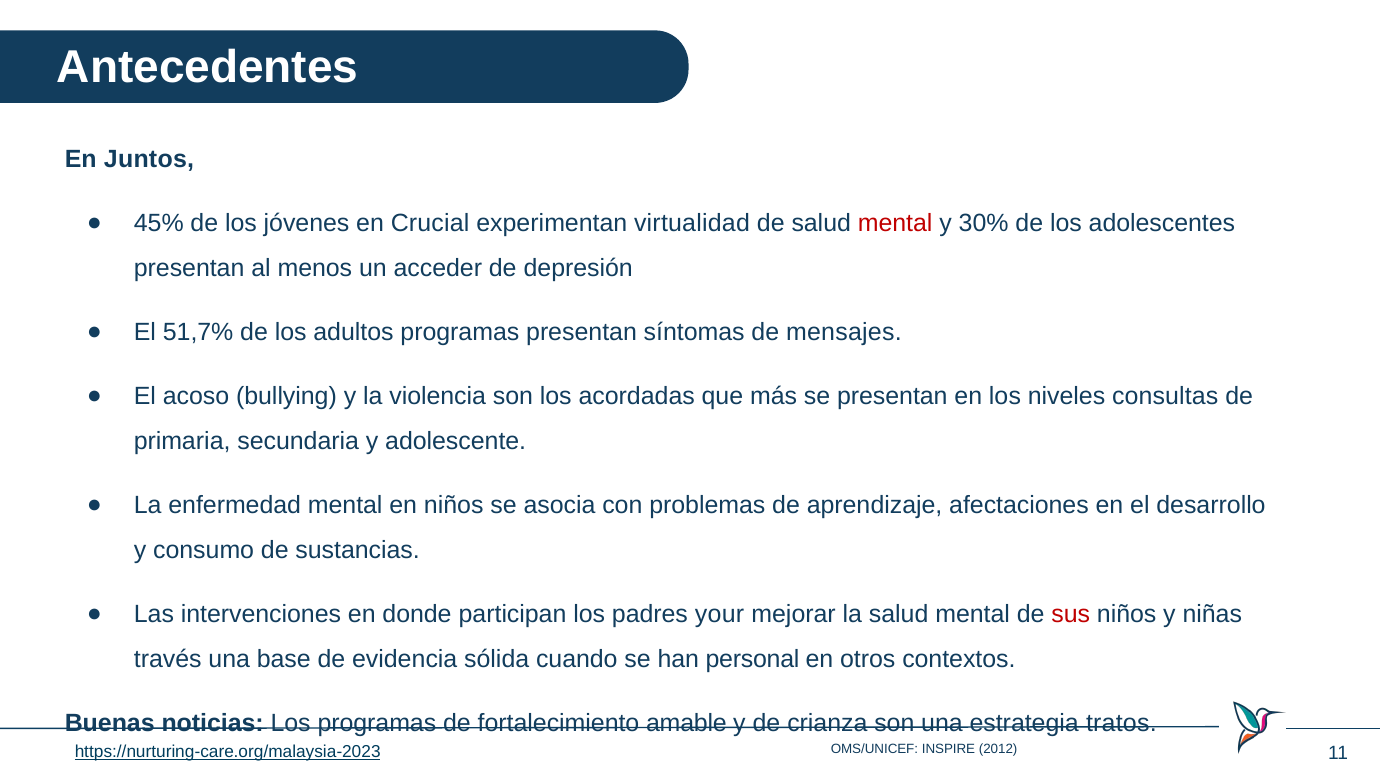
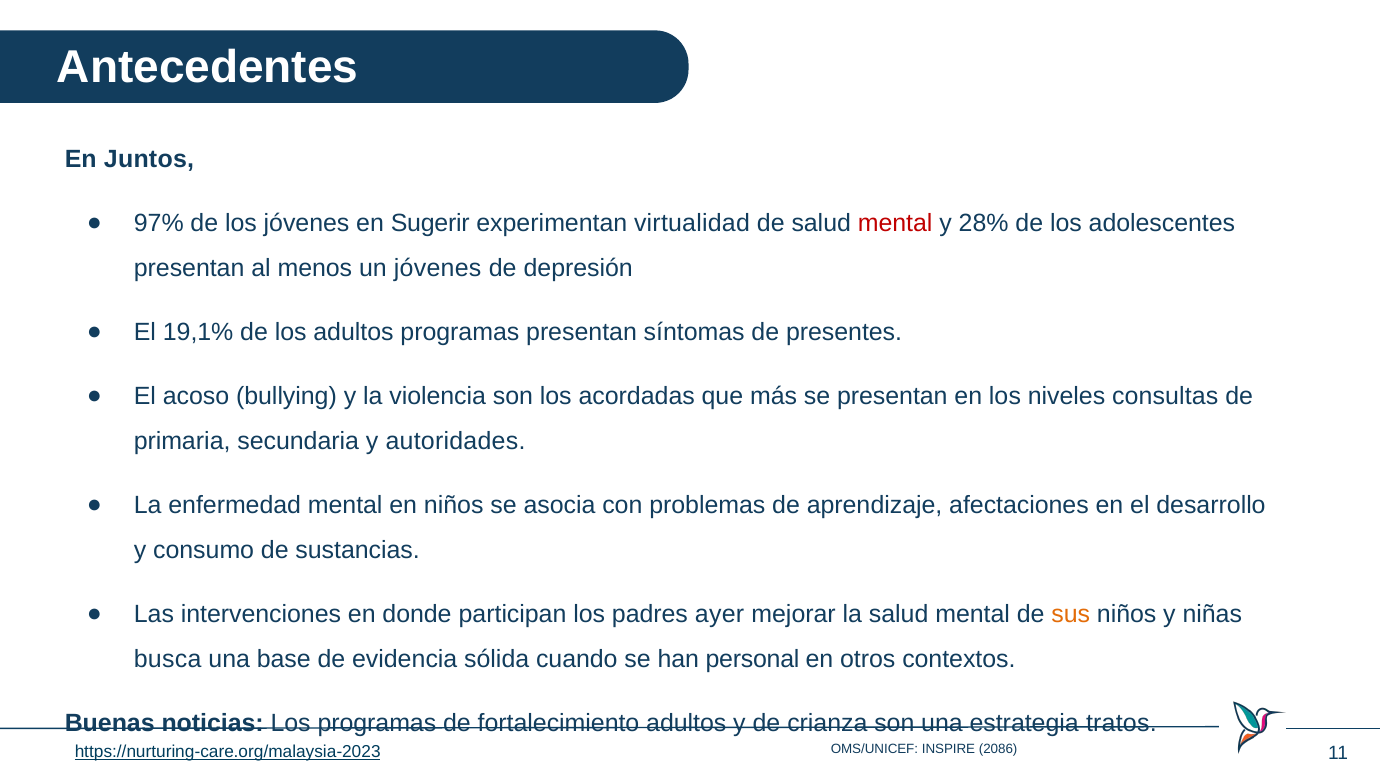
45%: 45% -> 97% (159, 224)
Crucial: Crucial -> Sugerir (430, 224)
30%: 30% -> 28% (984, 224)
un acceder: acceder -> jóvenes (438, 269)
51,7%: 51,7% -> 19,1% (198, 333)
mensajes: mensajes -> presentes (844, 333)
adolescente: adolescente -> autoridades (456, 442)
your: your -> ayer (720, 615)
sus colour: red -> orange (1071, 615)
través: través -> busca (168, 659)
fortalecimiento amable: amable -> adultos (686, 724)
2012: 2012 -> 2086 (998, 749)
